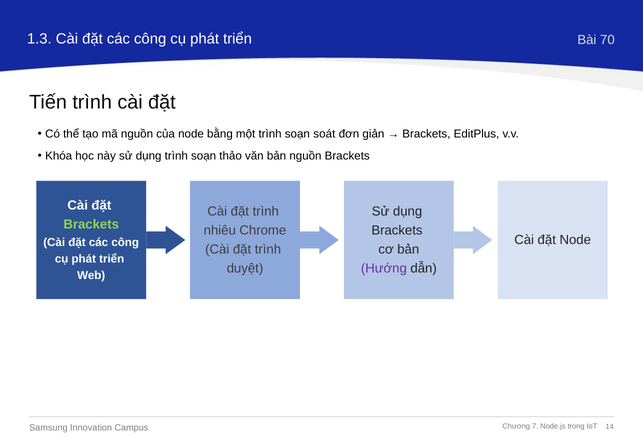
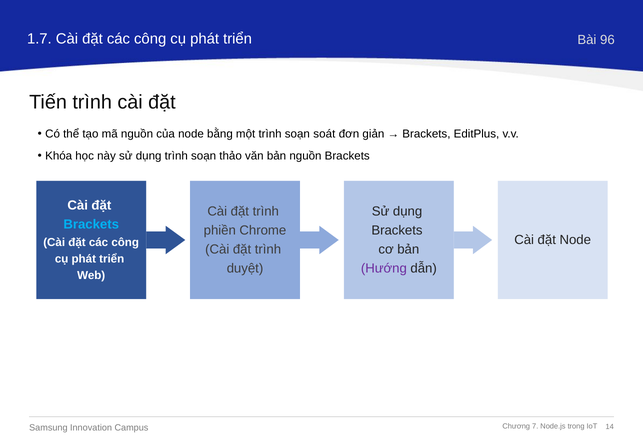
1.3: 1.3 -> 1.7 (39, 39)
70: 70 -> 96 (607, 40)
Brackets colour: light green -> light blue (91, 224)
nhiêu: nhiêu -> phiền (220, 231)
